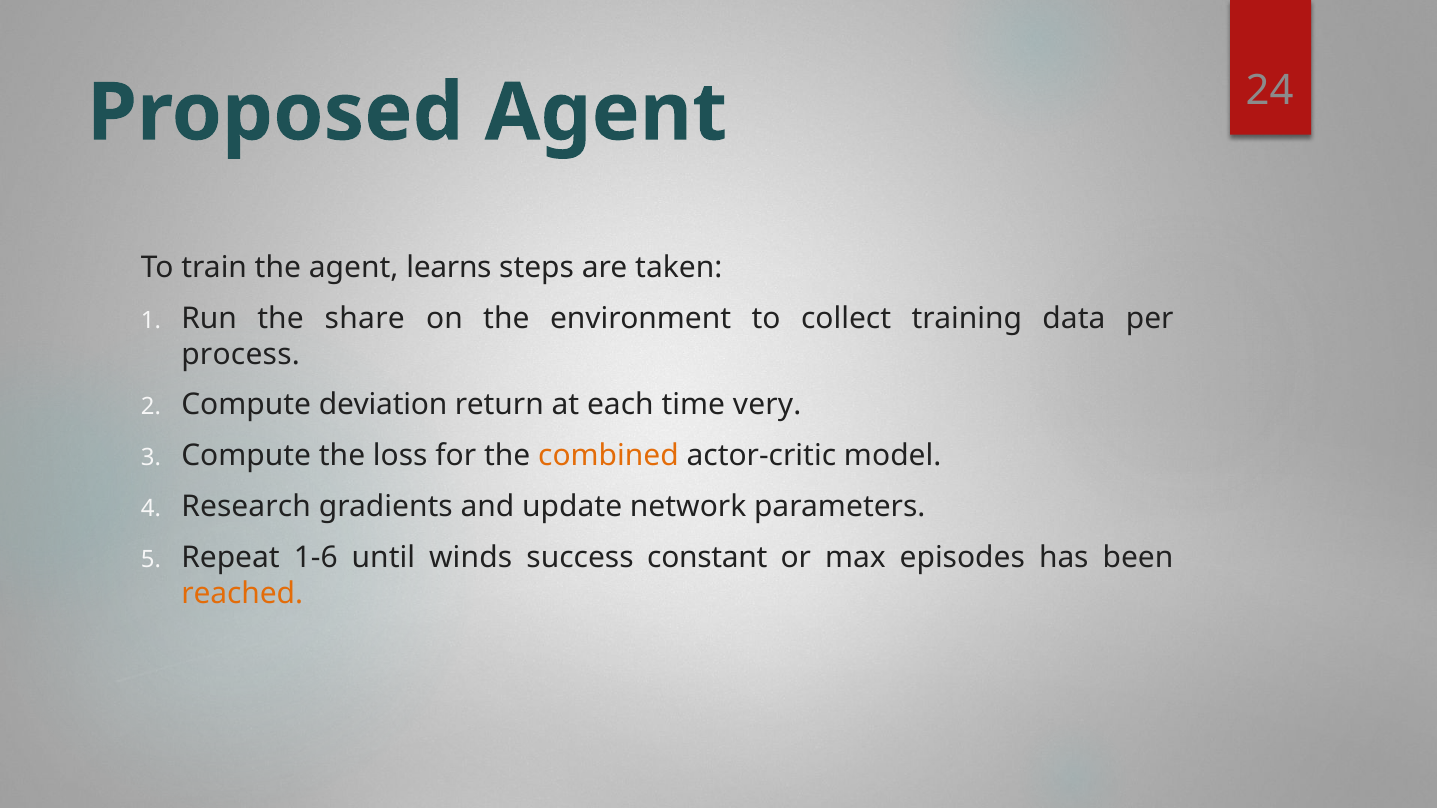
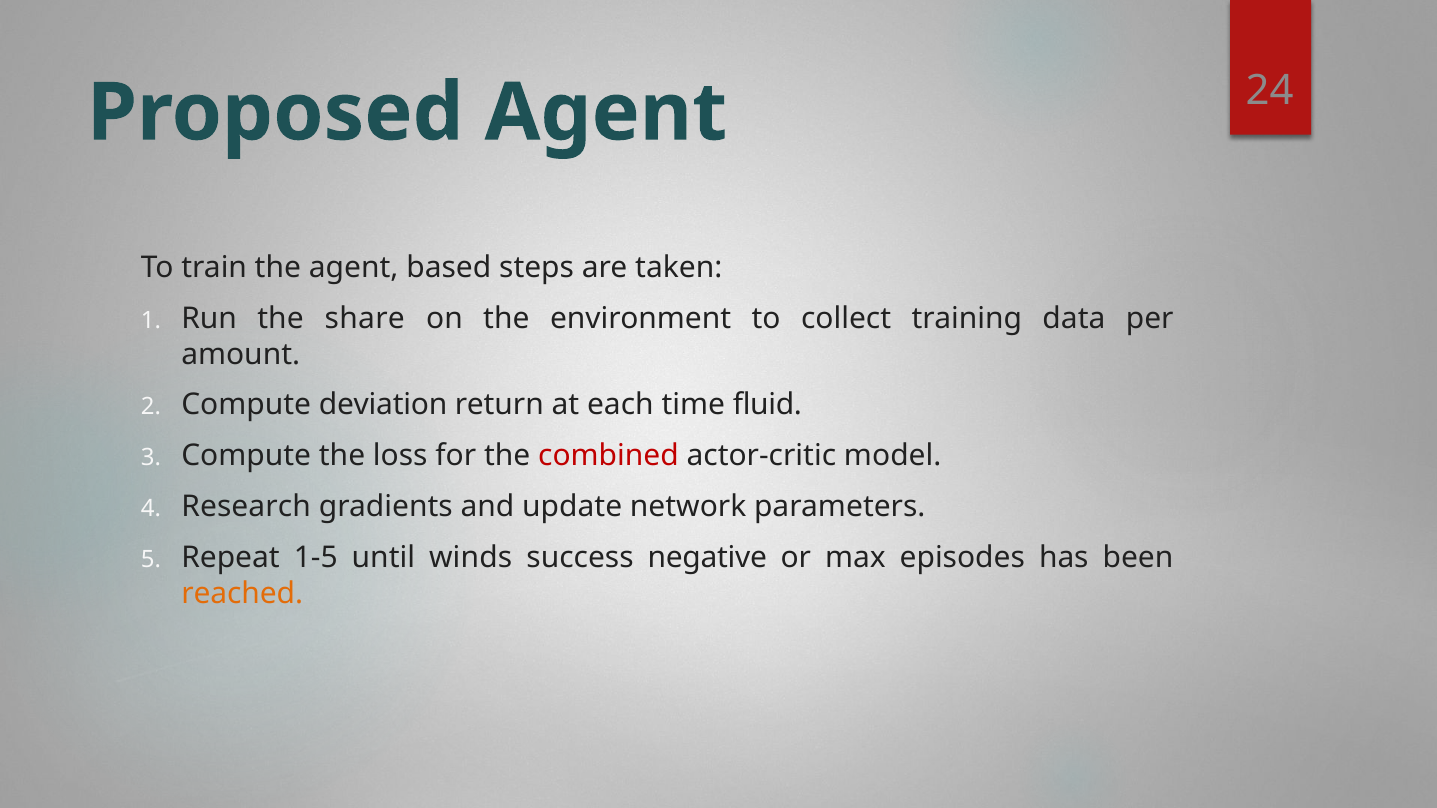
learns: learns -> based (449, 267)
process: process -> amount (241, 354)
very: very -> fluid (767, 405)
combined colour: orange -> red (608, 456)
1-6: 1-6 -> 1-5 (316, 558)
constant: constant -> negative (707, 558)
